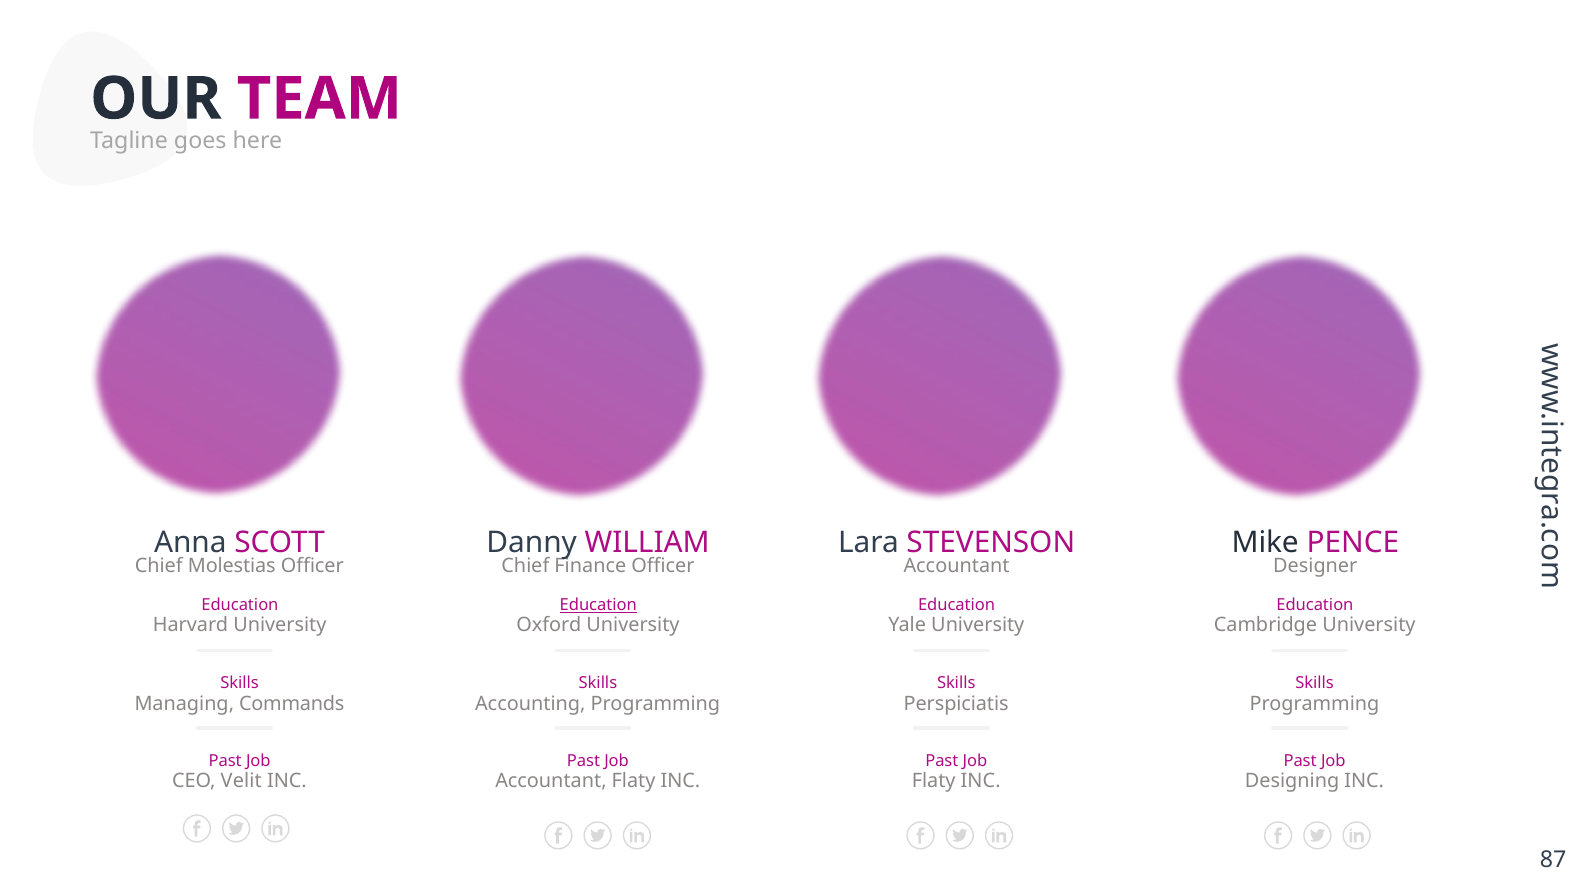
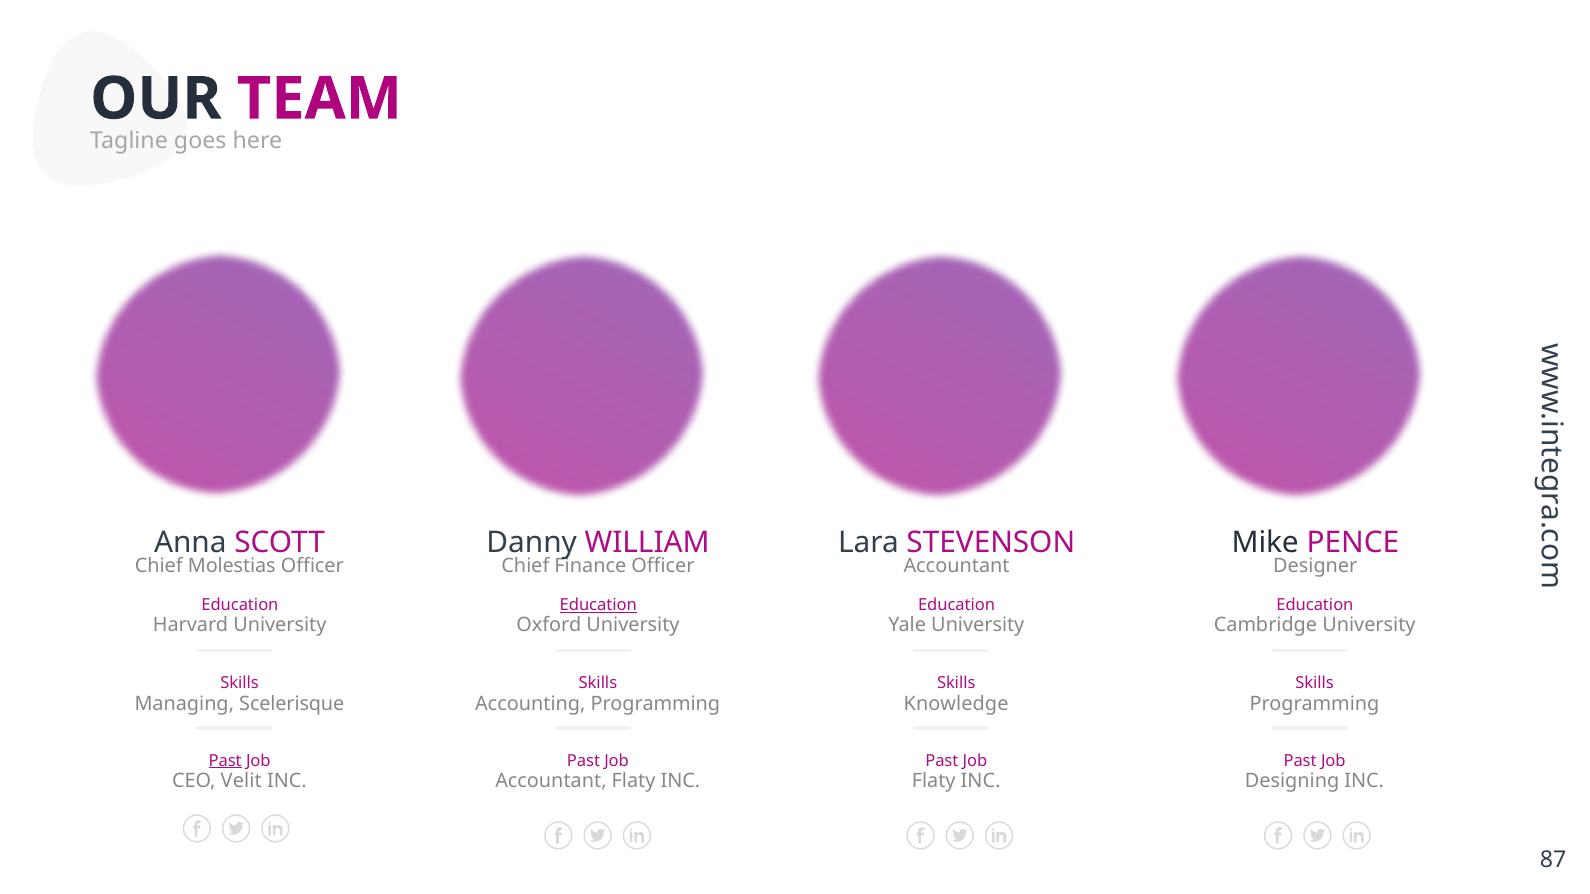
Commands: Commands -> Scelerisque (292, 704)
Perspiciatis: Perspiciatis -> Knowledge (956, 704)
Past underline: none -> present (225, 761)
